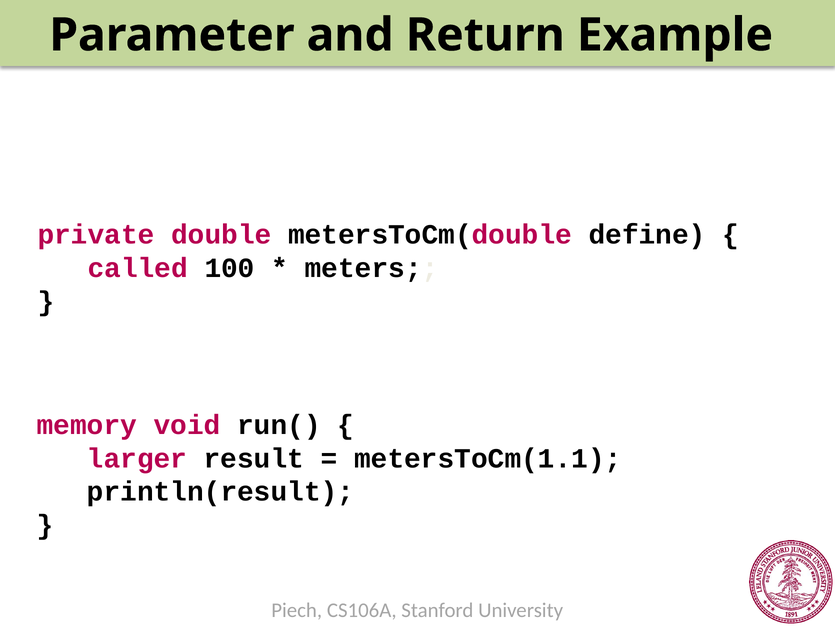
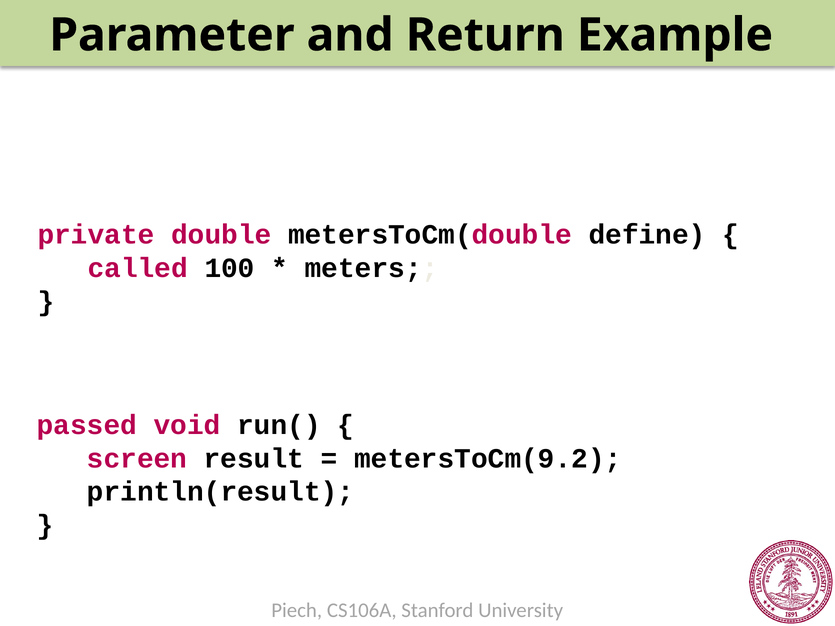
memory: memory -> passed (87, 425)
larger: larger -> screen (137, 459)
metersToCm(1.1: metersToCm(1.1 -> metersToCm(9.2 (488, 459)
